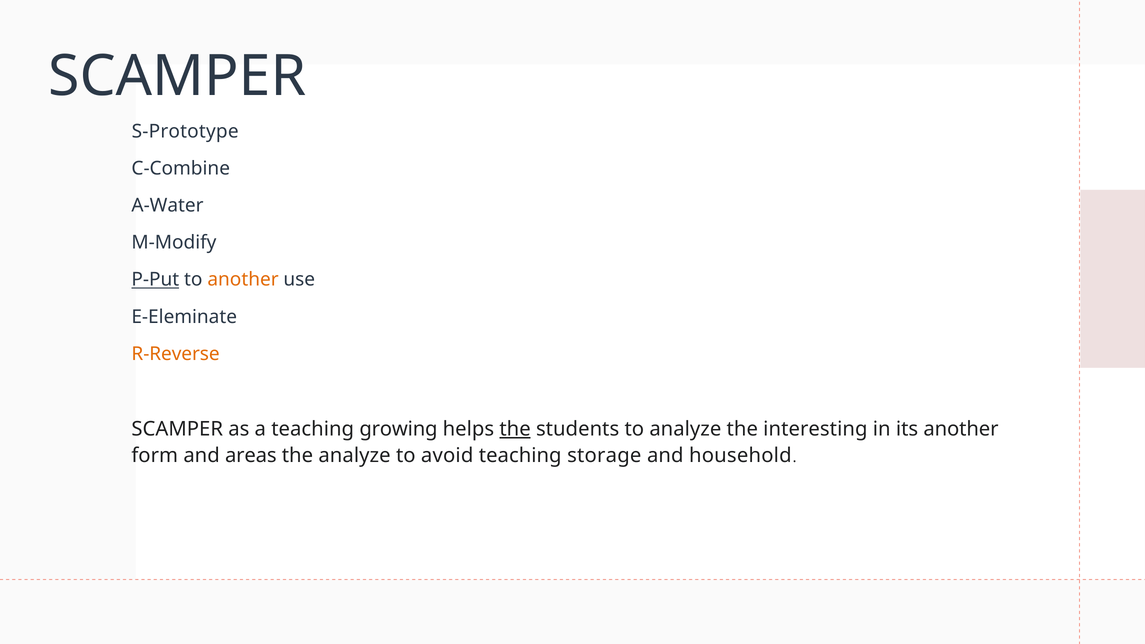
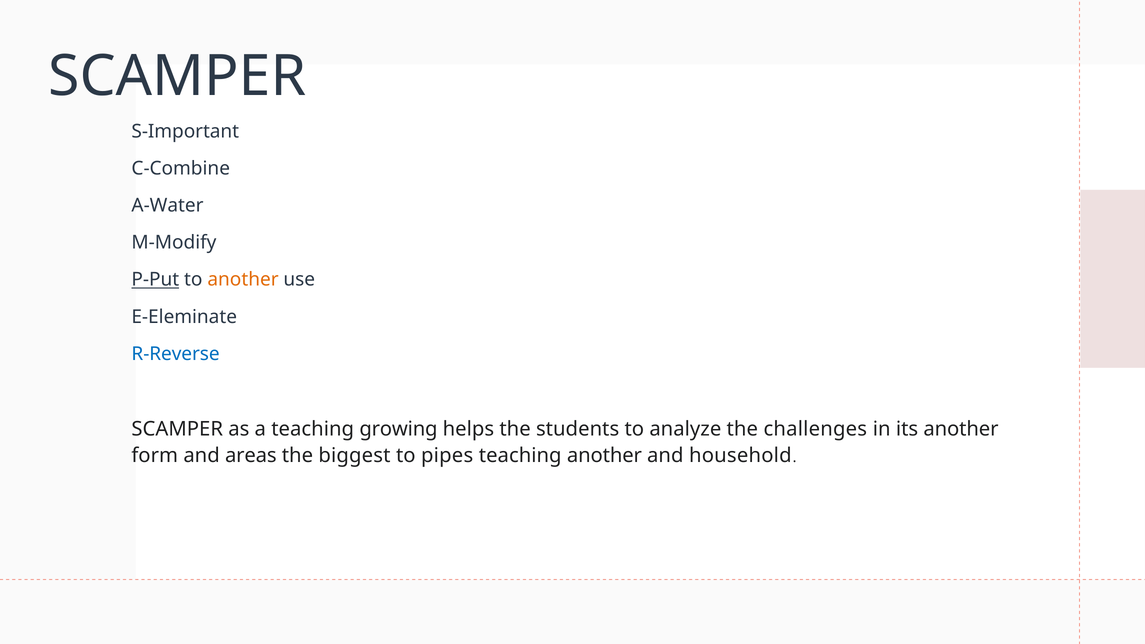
S-Prototype: S-Prototype -> S-Important (185, 131)
R-Reverse colour: orange -> blue (176, 354)
the underline: present -> none (515, 429)
interesting: interesting -> challenges (815, 429)
the analyze: analyze -> biggest (354, 456)
avoid: avoid -> pipes (447, 456)
teaching storage: storage -> another (604, 456)
